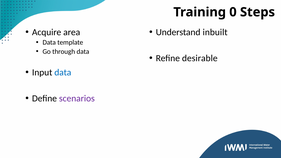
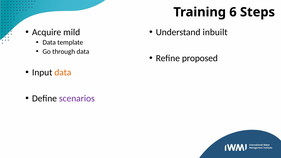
0: 0 -> 6 (233, 12)
area: area -> mild (72, 32)
desirable: desirable -> proposed (200, 58)
data colour: blue -> orange (63, 72)
